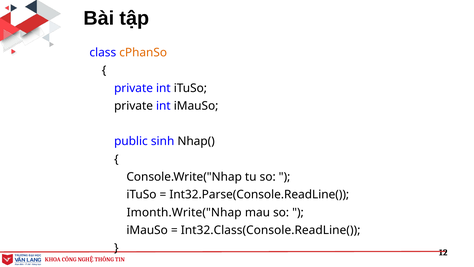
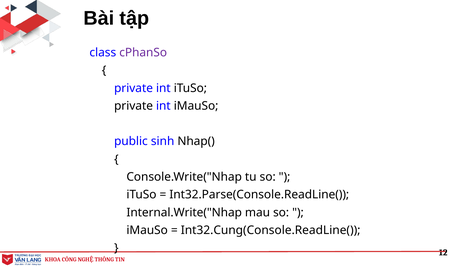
cPhanSo colour: orange -> purple (143, 53)
Imonth.Write("Nhap: Imonth.Write("Nhap -> Internal.Write("Nhap (184, 212)
Int32.Class(Console.ReadLine(: Int32.Class(Console.ReadLine( -> Int32.Cung(Console.ReadLine( (271, 230)
